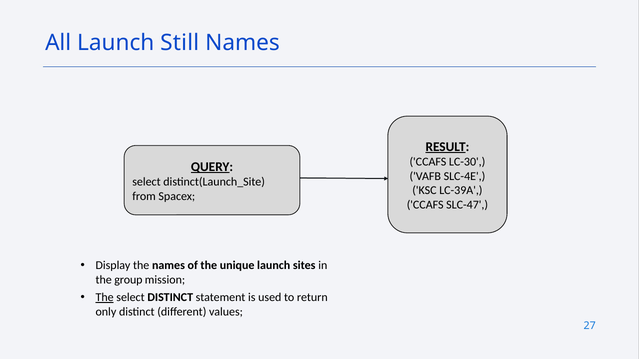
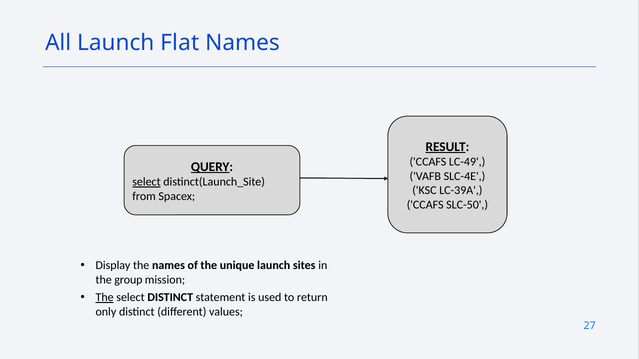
Still: Still -> Flat (180, 43)
LC-30: LC-30 -> LC-49 (467, 162)
select underline: none -> present (146, 182)
SLC-47: SLC-47 -> SLC-50 (467, 205)
